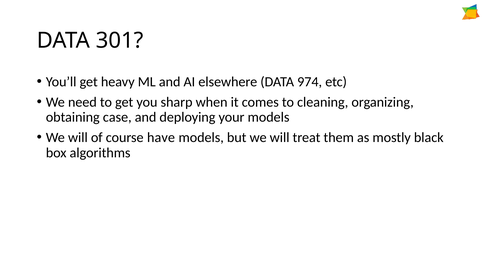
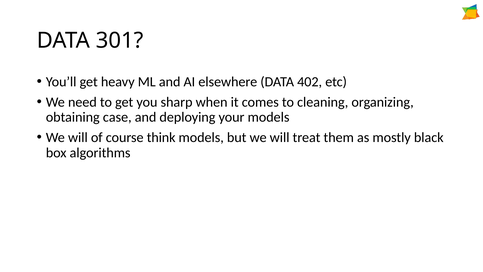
974: 974 -> 402 (310, 82)
have: have -> think (161, 137)
